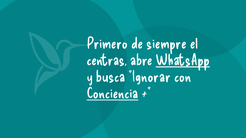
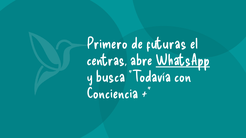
siempre: siempre -> futuras (166, 44)
Ignorar: Ignorar -> Todavía (150, 77)
Conciencia underline: present -> none (113, 94)
